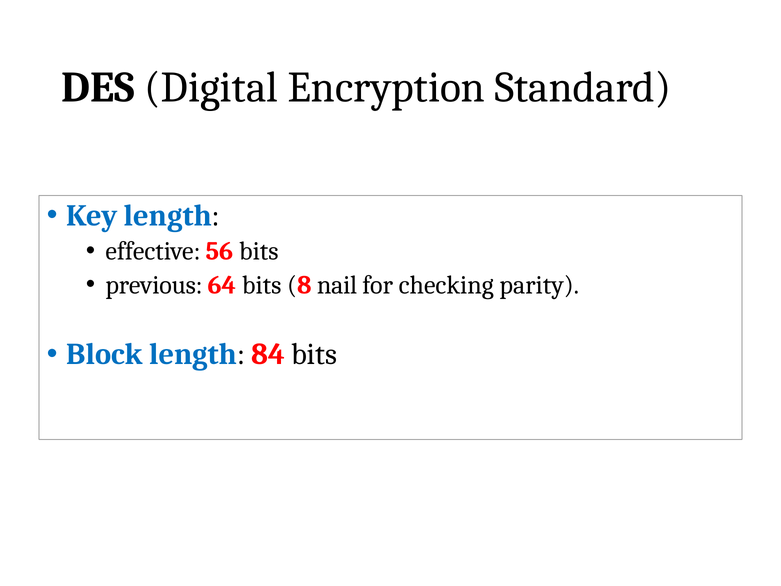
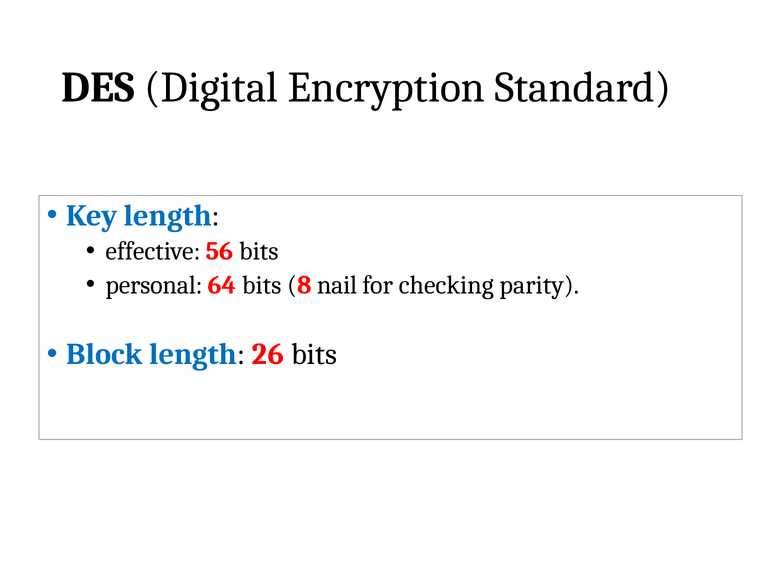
previous: previous -> personal (154, 285)
84: 84 -> 26 (268, 354)
